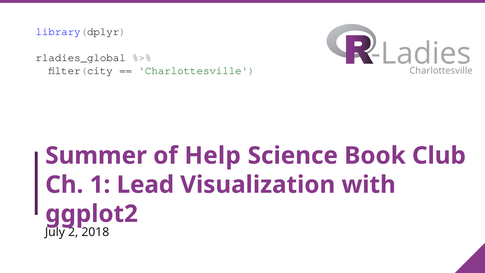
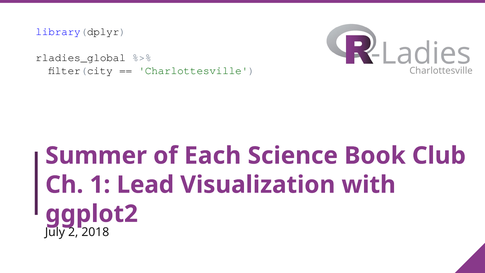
Help: Help -> Each (213, 156)
